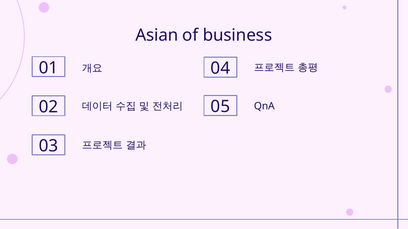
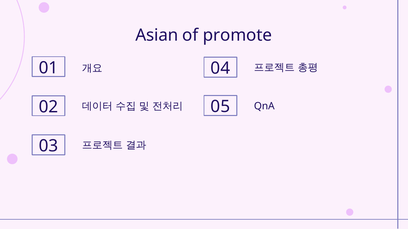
business: business -> promote (237, 35)
